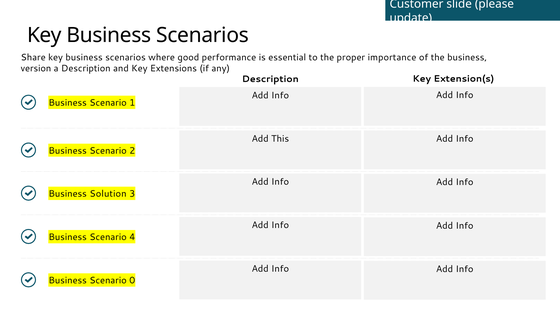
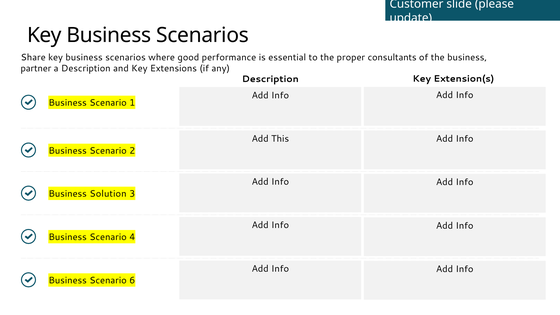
importance: importance -> consultants (392, 57)
version: version -> partner (36, 69)
0: 0 -> 6 (132, 280)
